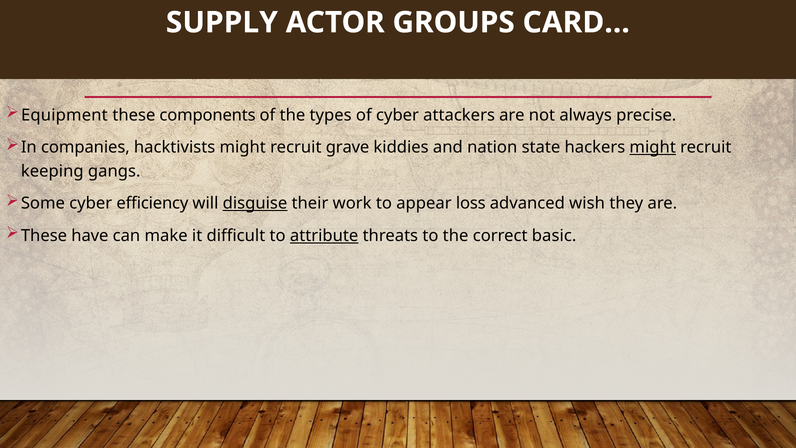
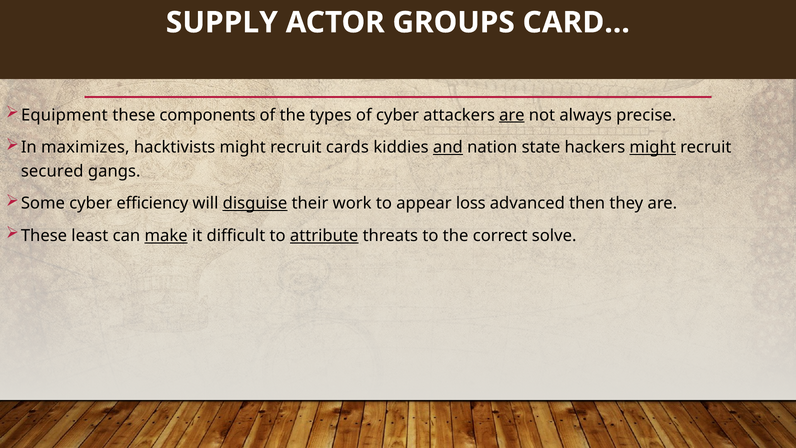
are underline: none -> present (512, 115)
companies: companies -> maximizes (85, 147)
grave: grave -> cards (347, 147)
and underline: none -> present (448, 147)
keeping: keeping -> secured (52, 171)
wish: wish -> then (587, 203)
have: have -> least (90, 236)
make underline: none -> present (166, 236)
basic: basic -> solve (554, 236)
